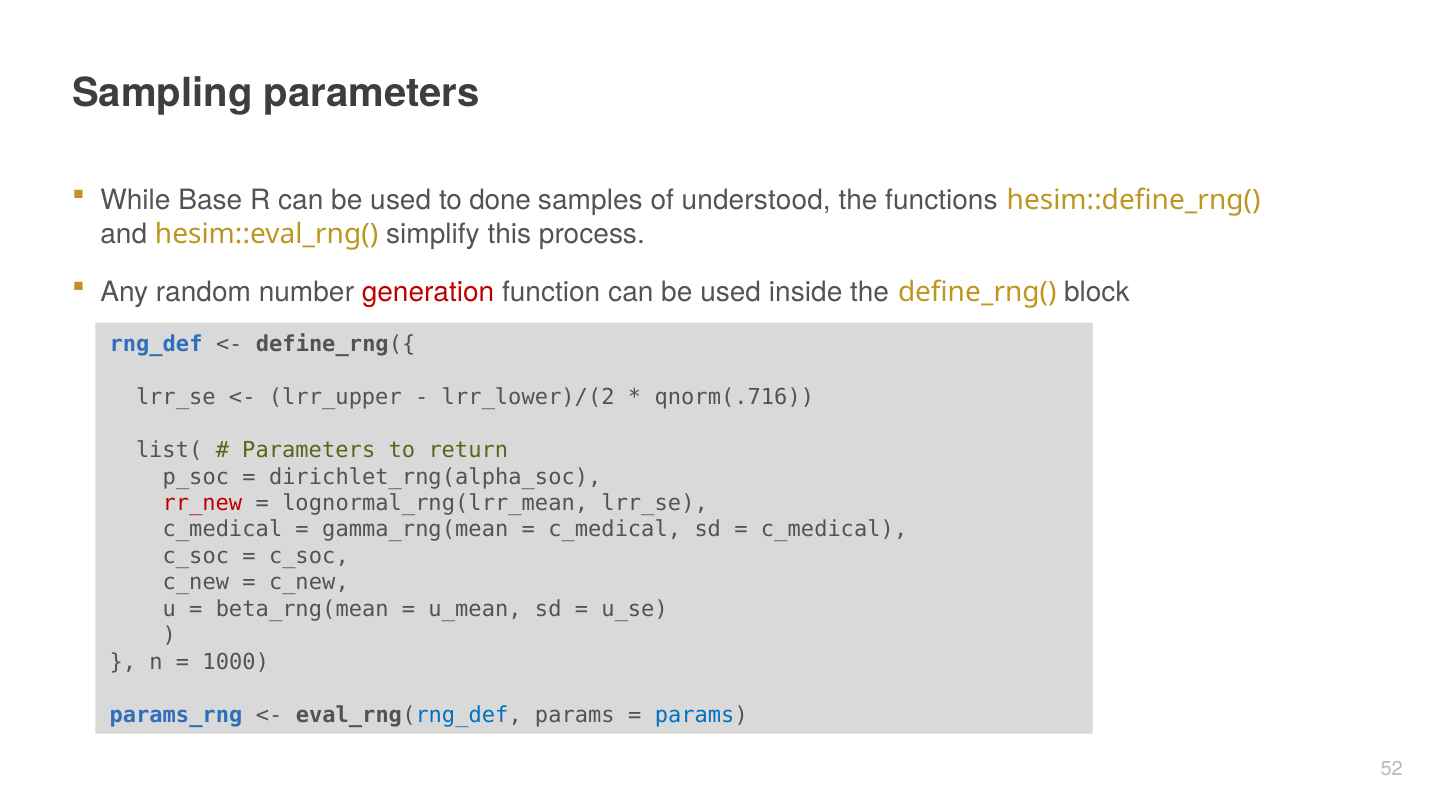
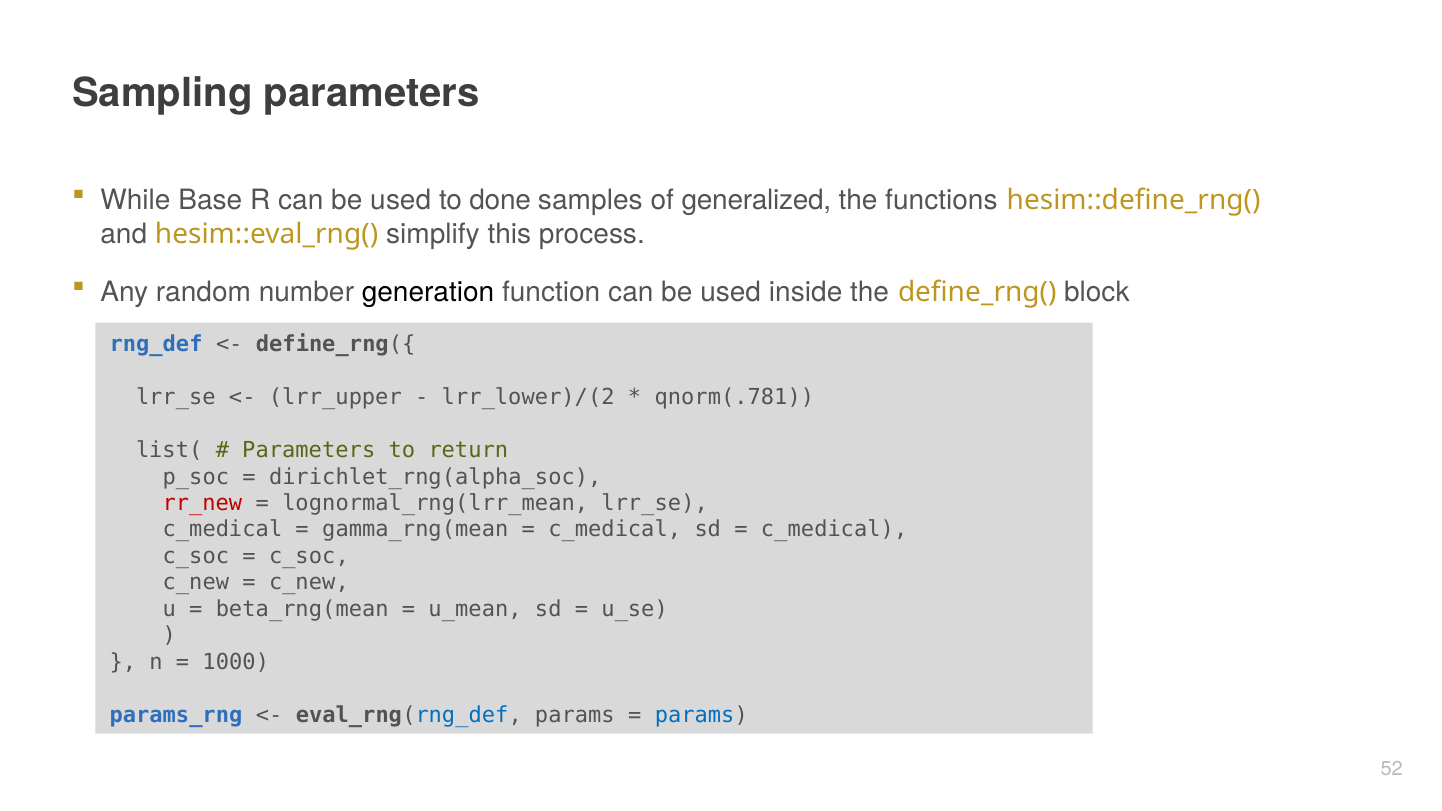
understood: understood -> generalized (756, 200)
generation colour: red -> black (428, 292)
qnorm(.716: qnorm(.716 -> qnorm(.781 (734, 397)
